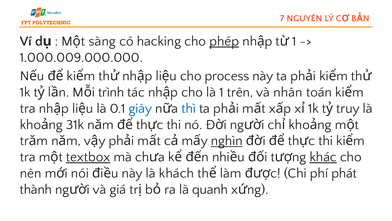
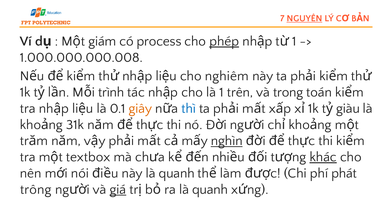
NGUYÊN underline: none -> present (304, 18)
sàng: sàng -> giám (102, 41)
hacking: hacking -> process (159, 41)
1.000.009.000.000: 1.000.009.000.000 -> 1.000.000.000.008 (81, 57)
process: process -> nghiêm (227, 76)
nhân: nhân -> trong (288, 92)
giây colour: blue -> orange (140, 108)
truy: truy -> giàu (348, 108)
textbox underline: present -> none (88, 157)
này là khách: khách -> quanh (177, 173)
thành: thành -> trông (36, 189)
giá underline: none -> present (118, 189)
